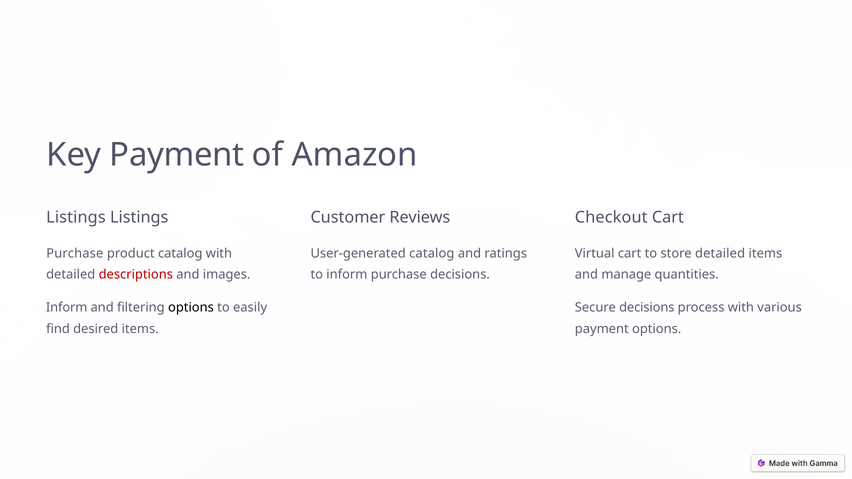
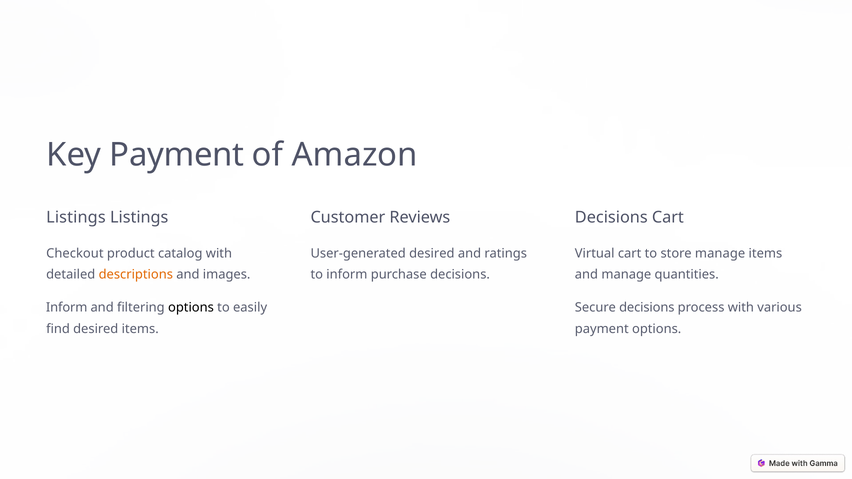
Checkout: Checkout -> Decisions (611, 217)
Purchase: Purchase -> Checkout (75, 254)
User-generated catalog: catalog -> desired (432, 254)
store detailed: detailed -> manage (720, 254)
descriptions colour: red -> orange (136, 275)
